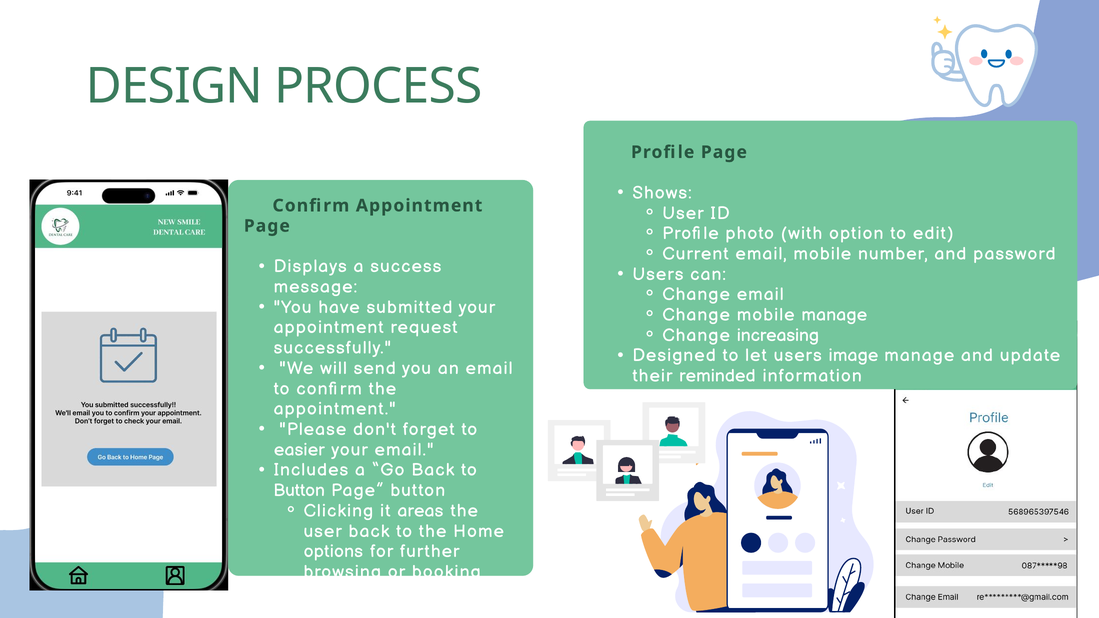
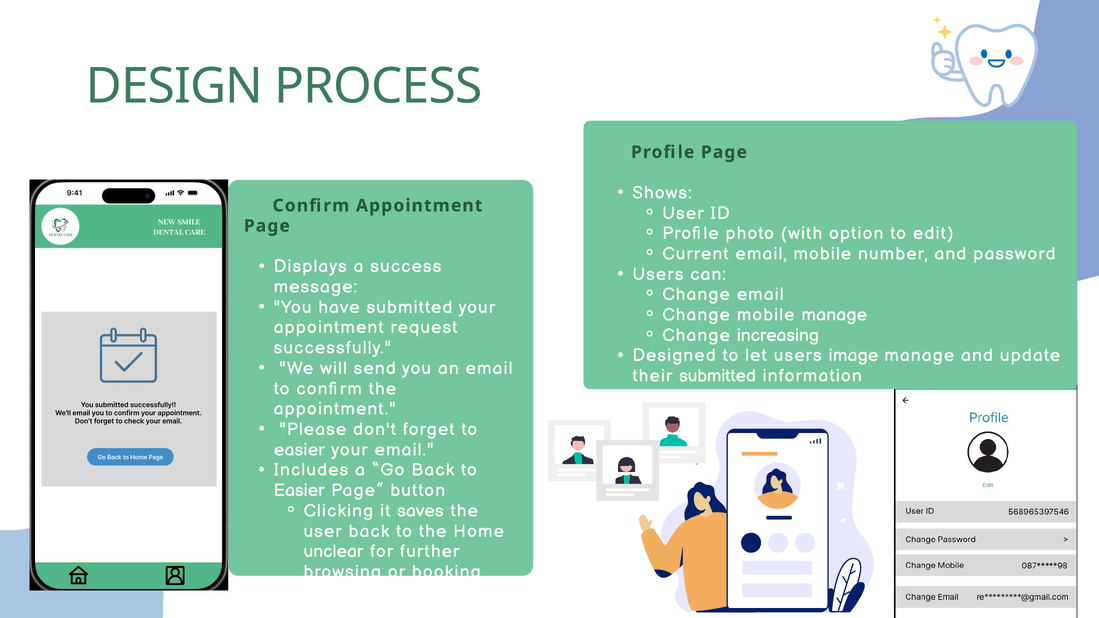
their reminded: reminded -> submitted (718, 376)
Button: Button -> Easier (299, 491)
areas: areas -> saves (420, 511)
options: options -> unclear (333, 552)
